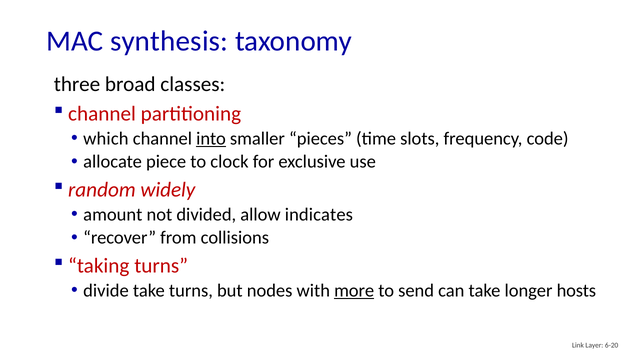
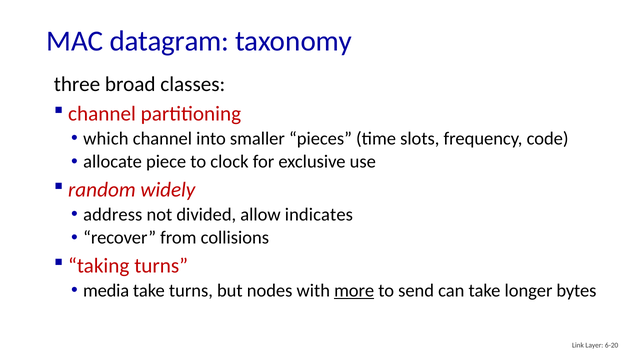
synthesis: synthesis -> datagram (169, 41)
into underline: present -> none (211, 139)
amount: amount -> address (113, 215)
divide: divide -> media (106, 291)
hosts: hosts -> bytes (576, 291)
